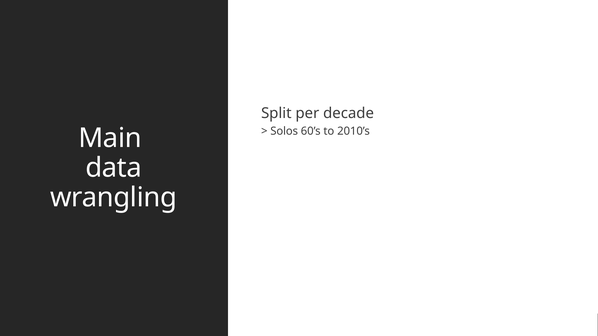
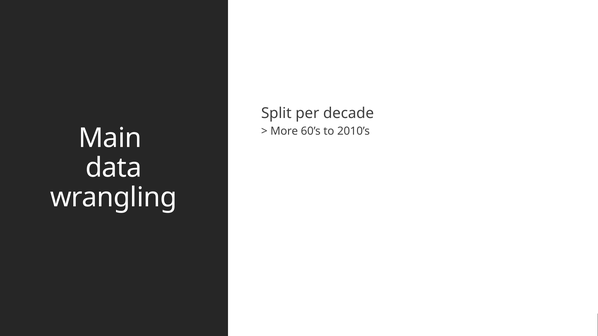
Solos: Solos -> More (284, 131)
